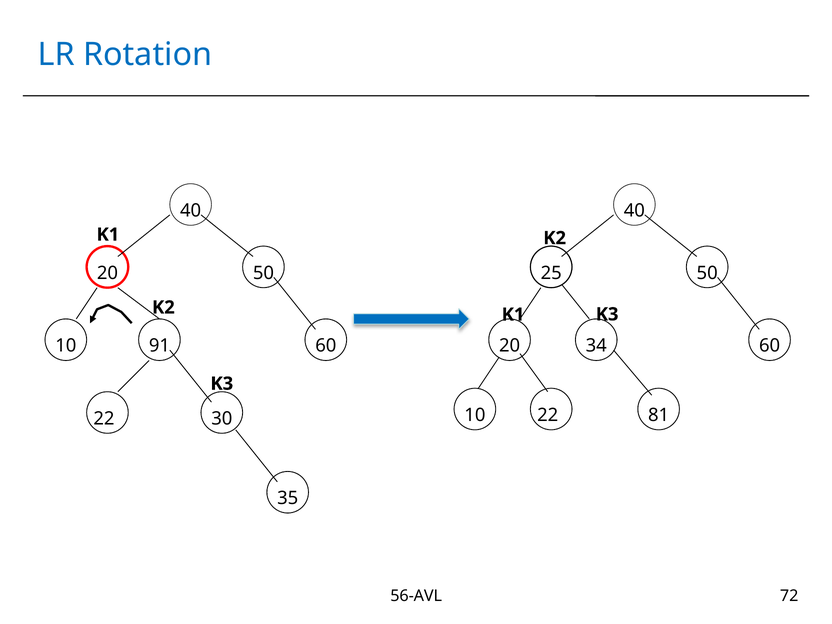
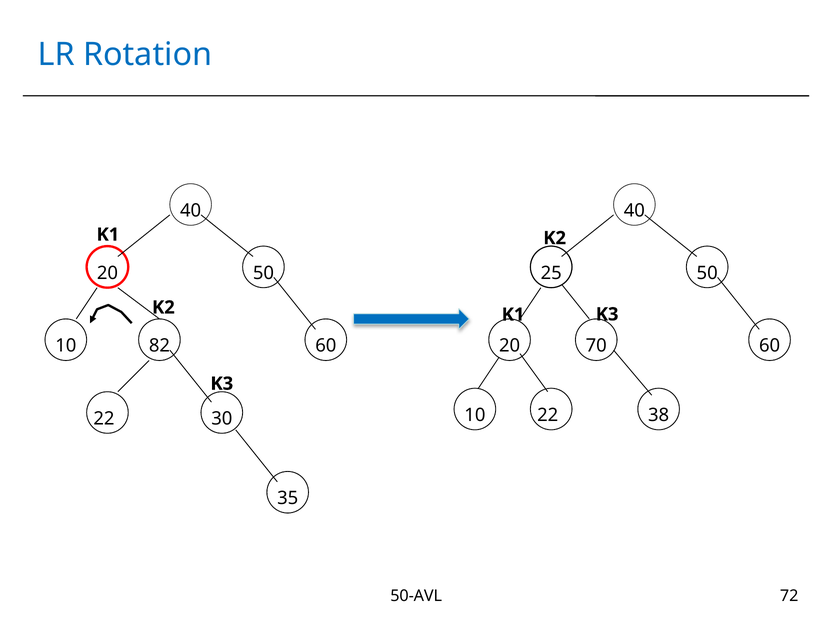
91: 91 -> 82 (159, 346)
34: 34 -> 70 (596, 346)
81: 81 -> 38 (659, 415)
56-AVL: 56-AVL -> 50-AVL (416, 596)
